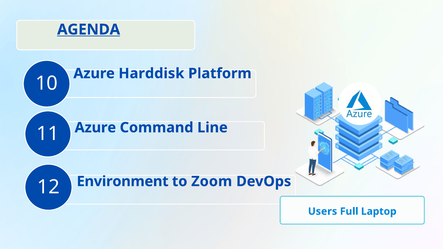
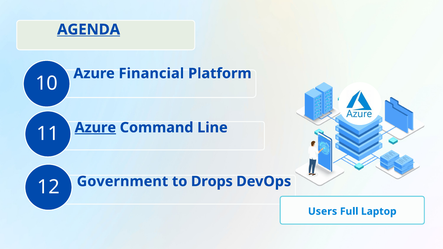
Harddisk: Harddisk -> Financial (151, 73)
Azure underline: none -> present (95, 128)
Environment: Environment -> Government (122, 182)
Zoom: Zoom -> Drops (212, 182)
